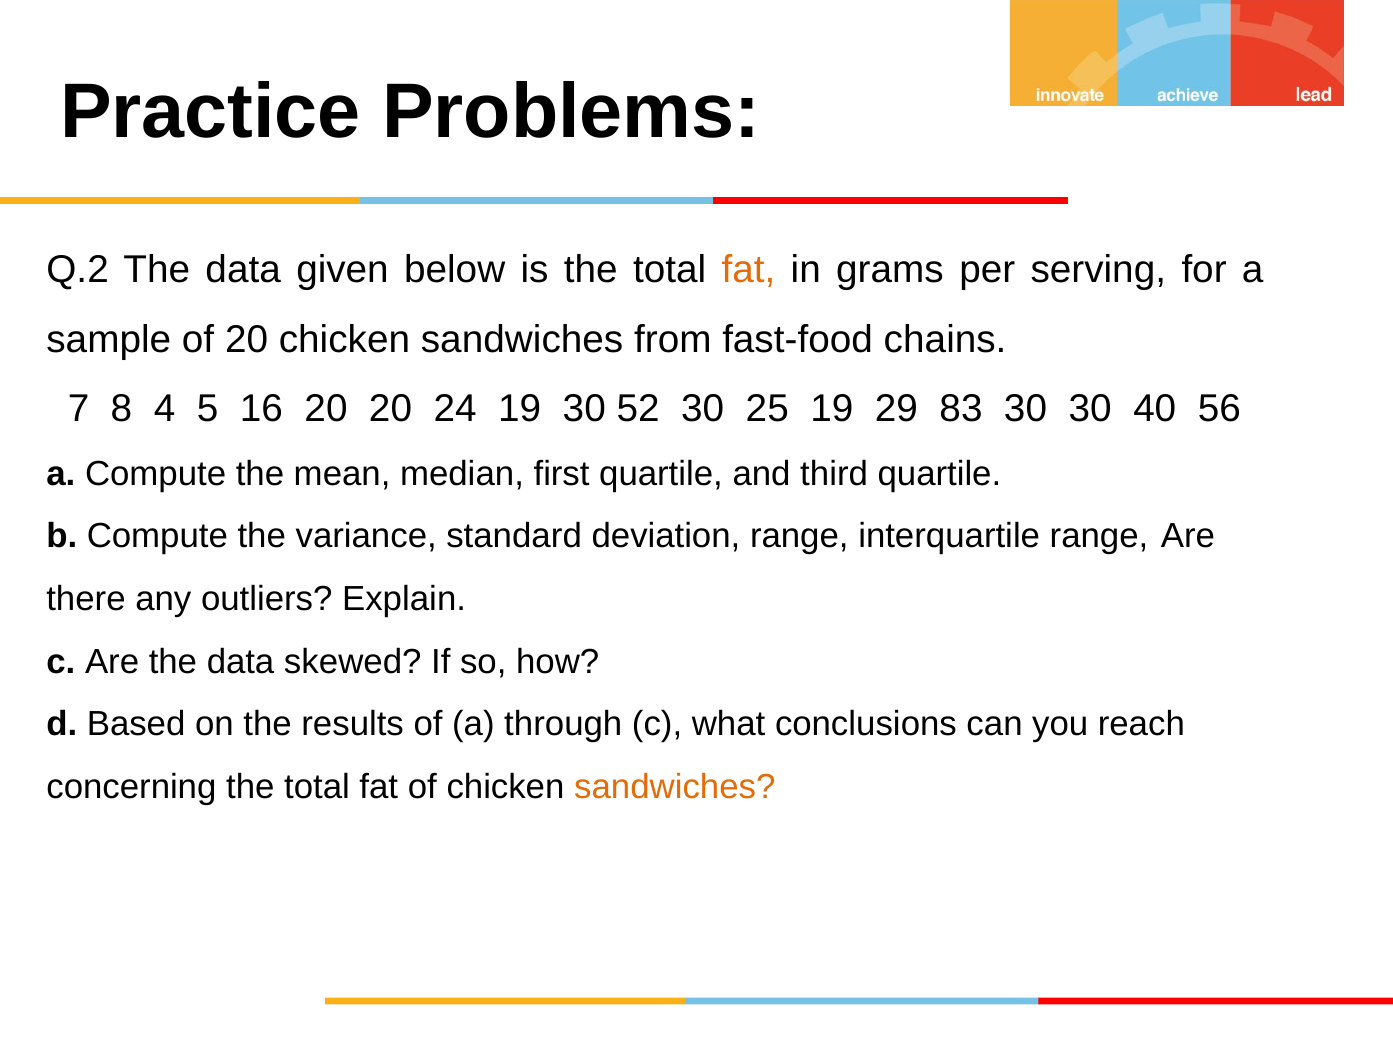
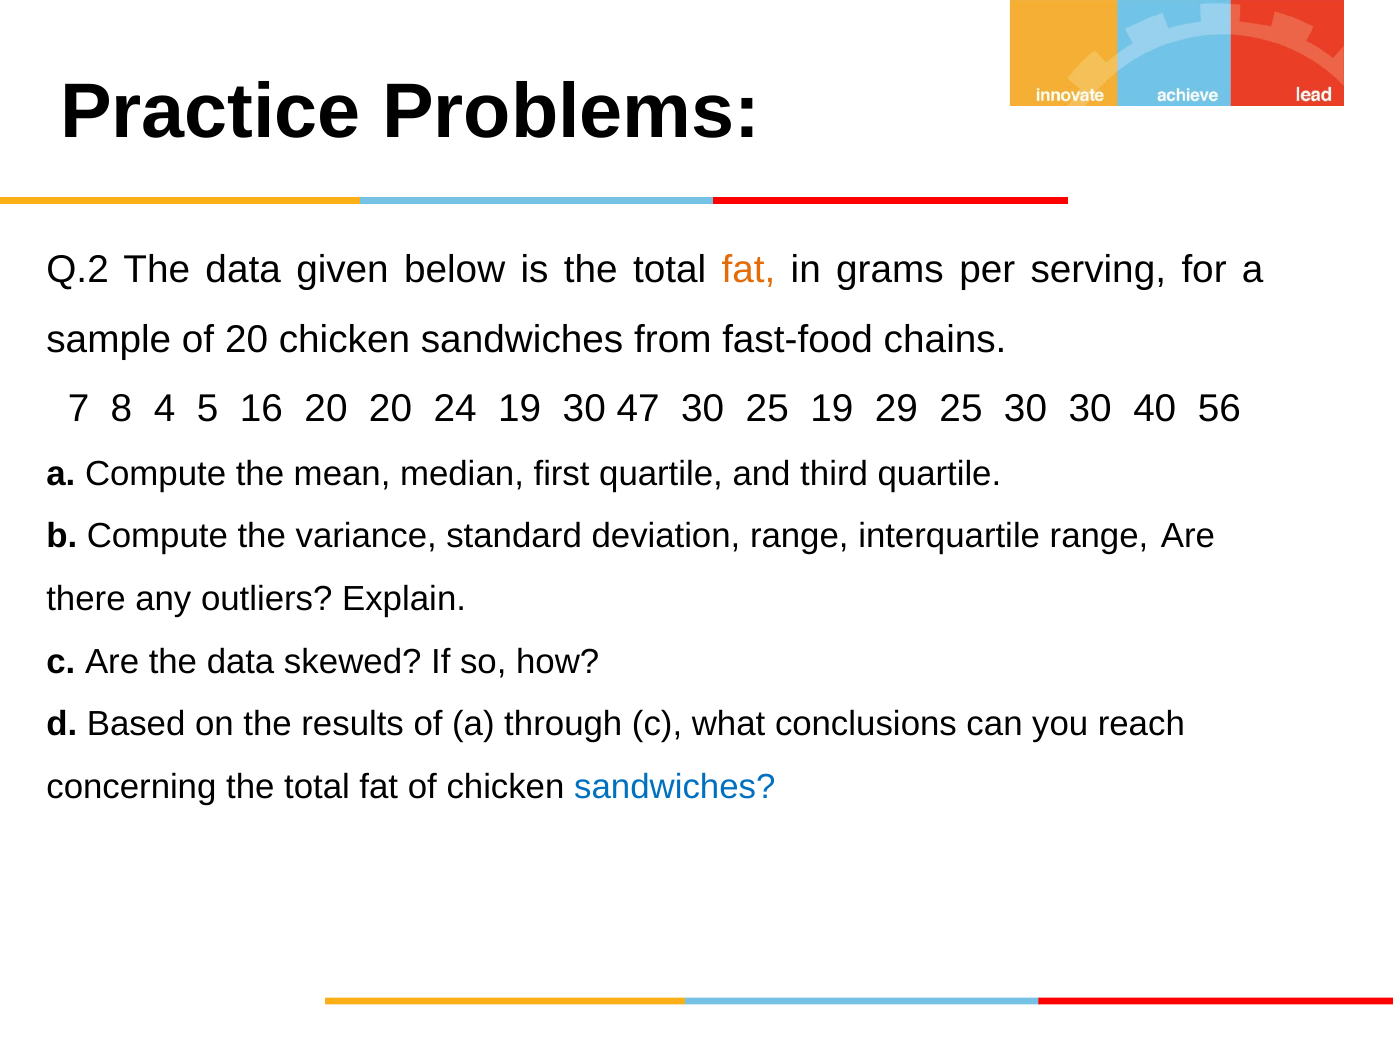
52: 52 -> 47 (638, 409)
29 83: 83 -> 25 (961, 409)
sandwiches colour: orange -> blue (675, 788)
